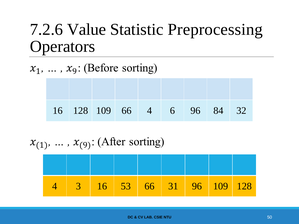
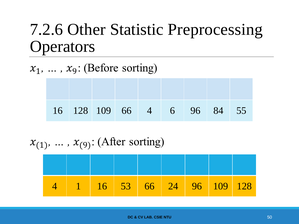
Value: Value -> Other (86, 30)
32: 32 -> 55 (241, 111)
3: 3 -> 1 (78, 186)
31: 31 -> 24 (173, 186)
